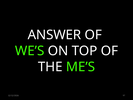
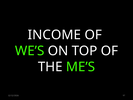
ANSWER: ANSWER -> INCOME (54, 35)
